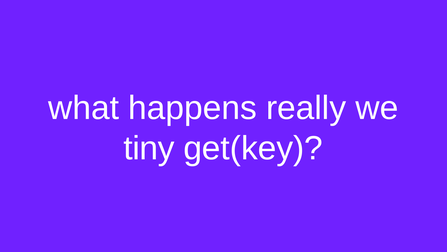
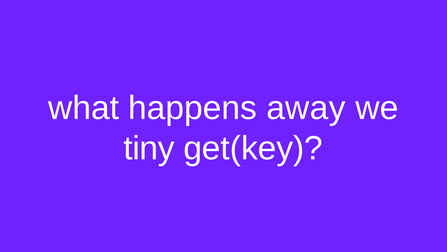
really: really -> away (306, 108)
